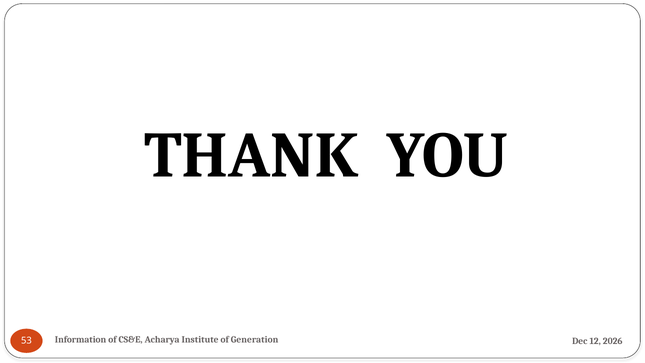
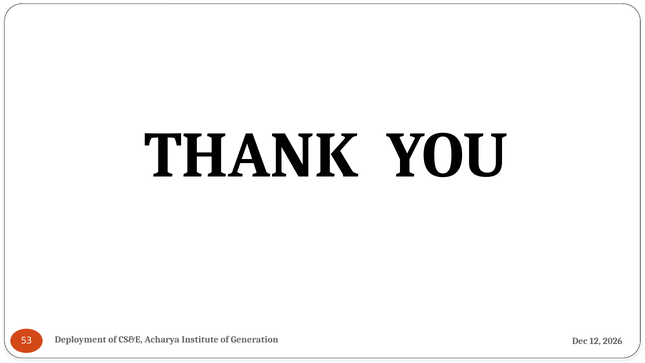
Information: Information -> Deployment (81, 339)
